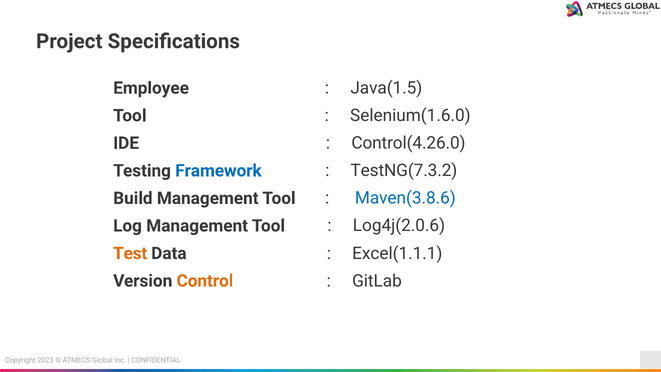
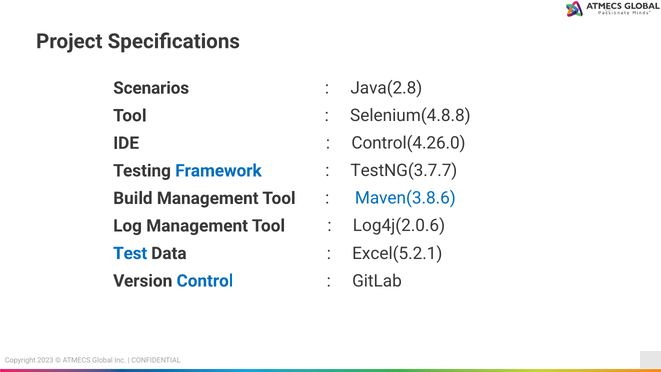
Employee: Employee -> Scenarios (151, 88)
Java(1.5: Java(1.5 -> Java(2.8 (386, 88)
Selenium(1.6.0: Selenium(1.6.0 -> Selenium(4.8.8 (410, 116)
TestNG(7.3.2: TestNG(7.3.2 -> TestNG(3.7.7 (404, 171)
Test colour: orange -> blue (130, 253)
Excel(1.1.1: Excel(1.1.1 -> Excel(5.2.1 (397, 253)
Control colour: orange -> blue (205, 281)
